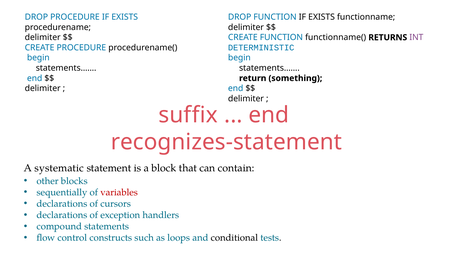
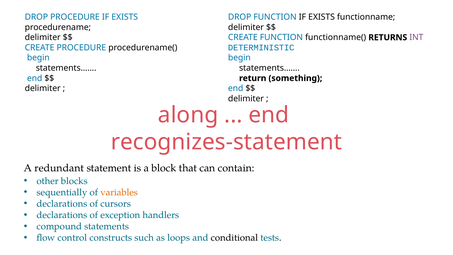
suffix: suffix -> along (188, 115)
systematic: systematic -> redundant (59, 168)
variables colour: red -> orange (119, 192)
